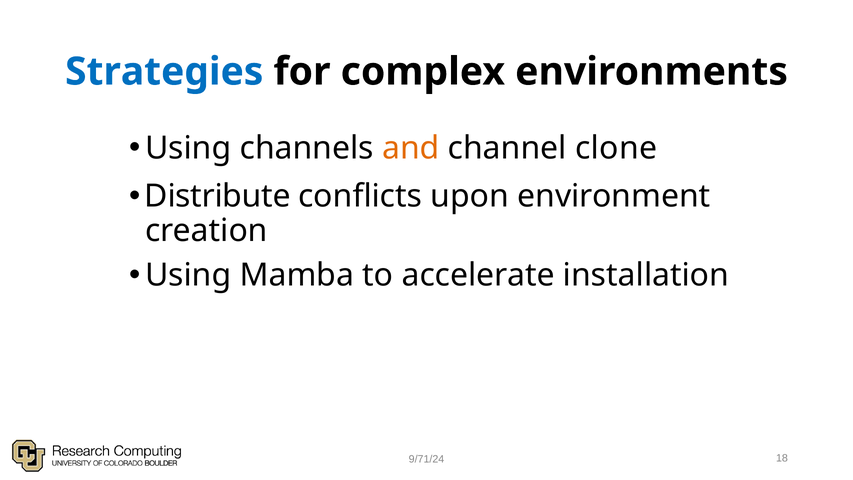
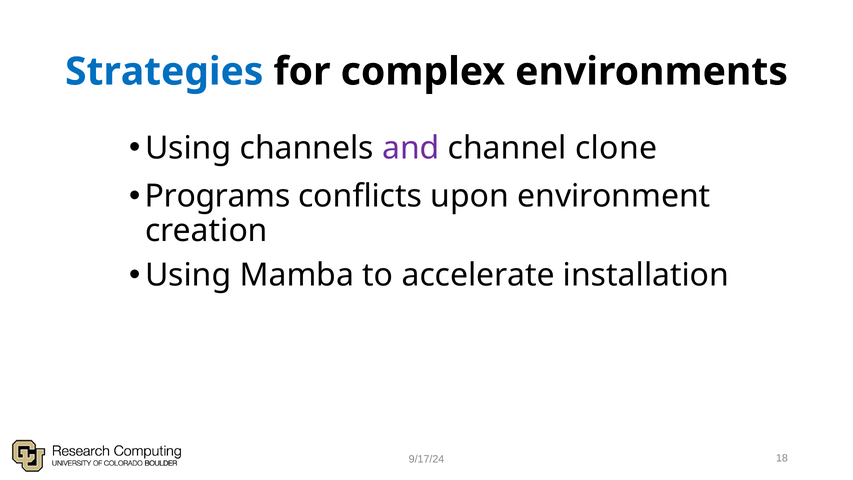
and colour: orange -> purple (411, 148)
Distribute: Distribute -> Programs (218, 196)
9/71/24: 9/71/24 -> 9/17/24 (426, 459)
